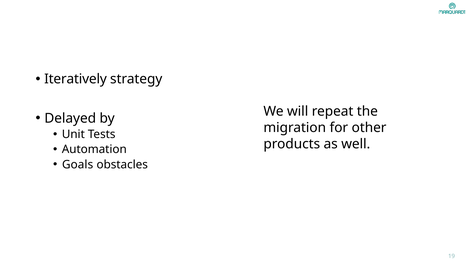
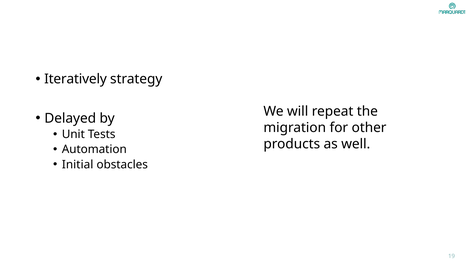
Goals: Goals -> Initial (78, 164)
